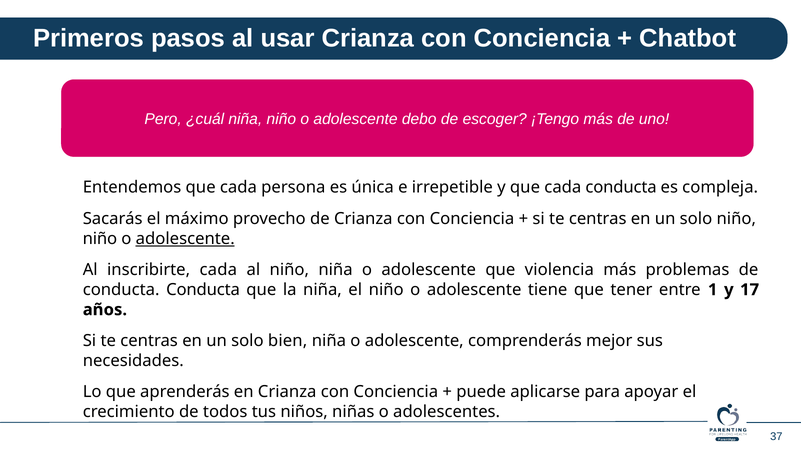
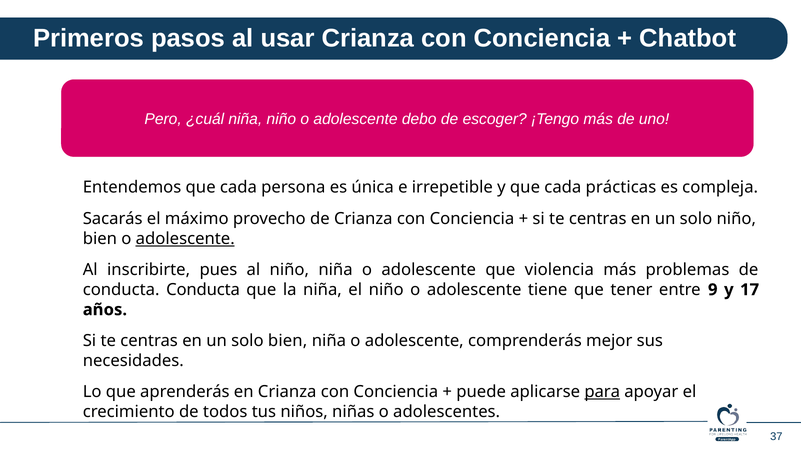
cada conducta: conducta -> prácticas (621, 188)
niño: niño -> bien (100, 239)
inscribirte cada: cada -> pues (218, 270)
1: 1 -> 9 (713, 290)
para underline: none -> present (602, 392)
